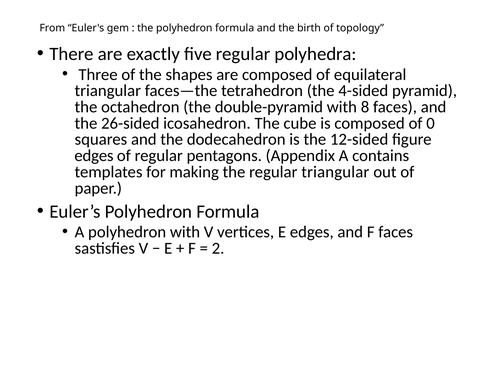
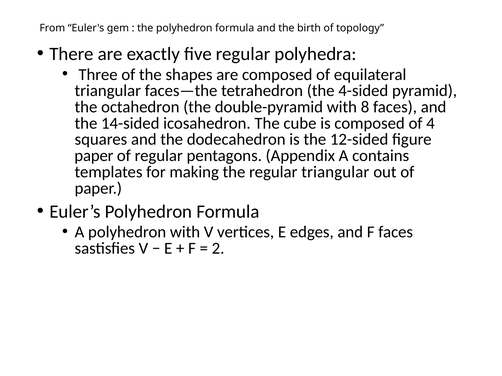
26-sided: 26-sided -> 14-sided (130, 123)
0: 0 -> 4 (430, 123)
edges: edges -> paper (94, 156)
